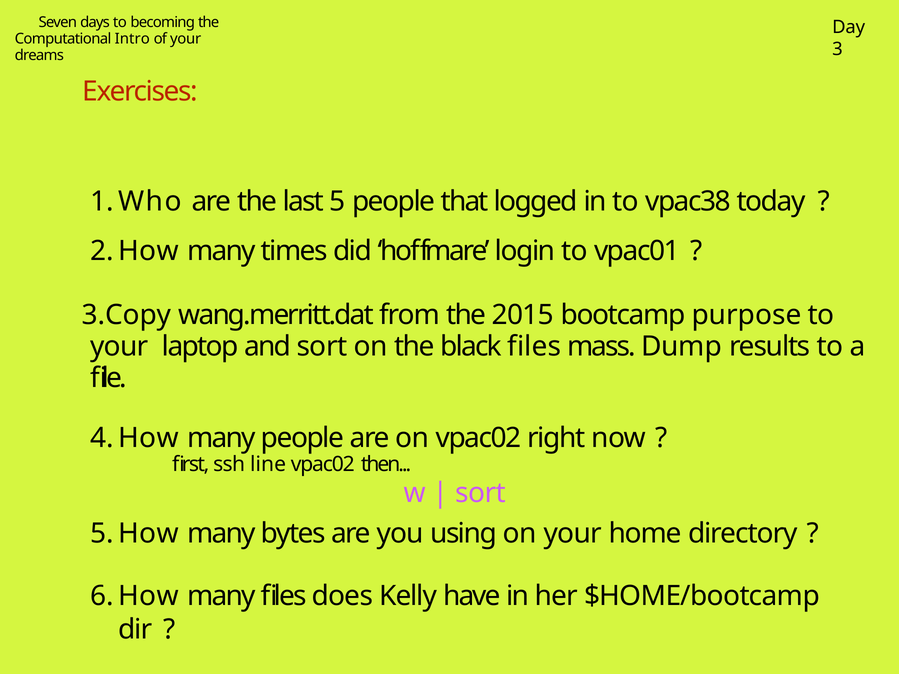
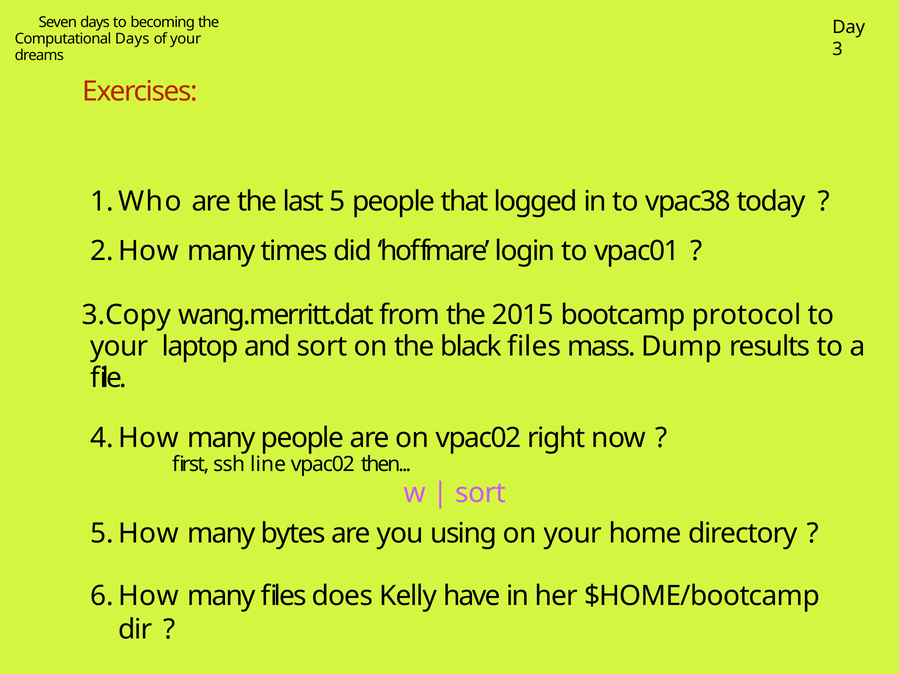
Computational Intro: Intro -> Days (132, 39)
purpose: purpose -> protocol (747, 315)
